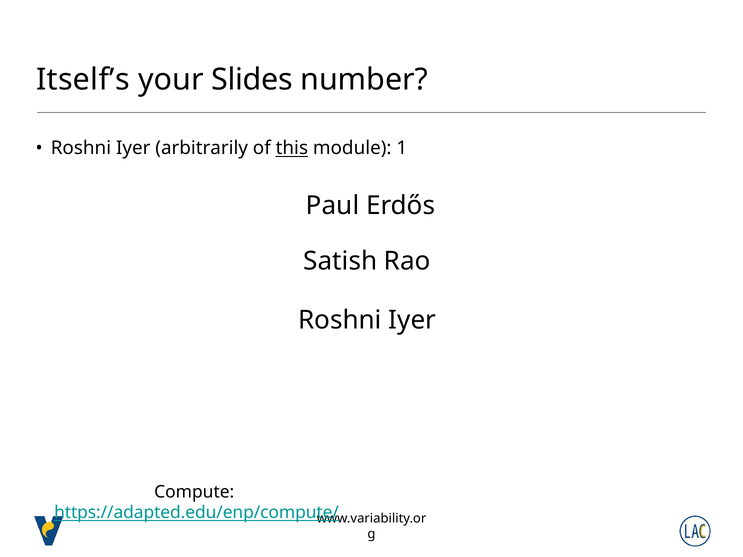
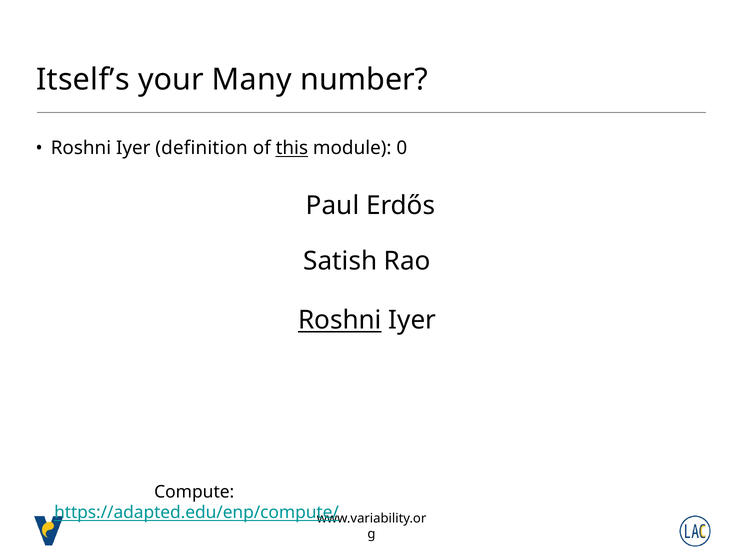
Slides: Slides -> Many (252, 80)
arbitrarily: arbitrarily -> definition (202, 148)
1: 1 -> 0 (402, 148)
Roshni underline: none -> present (340, 320)
